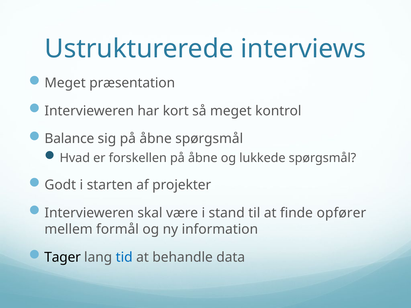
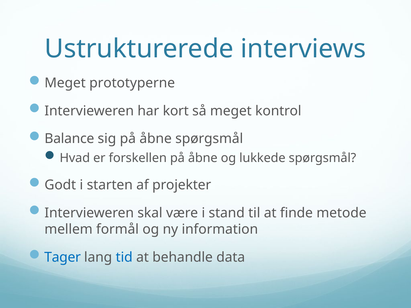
præsentation: præsentation -> prototyperne (132, 83)
opfører: opfører -> metode (341, 213)
Tager colour: black -> blue (63, 257)
